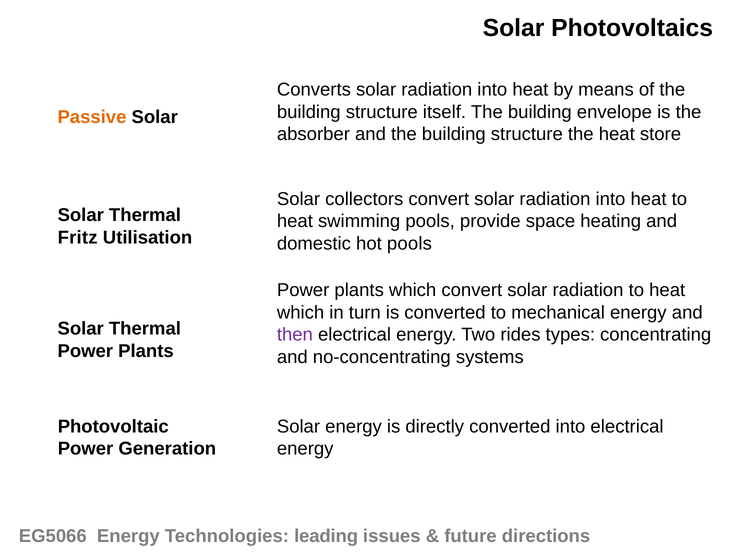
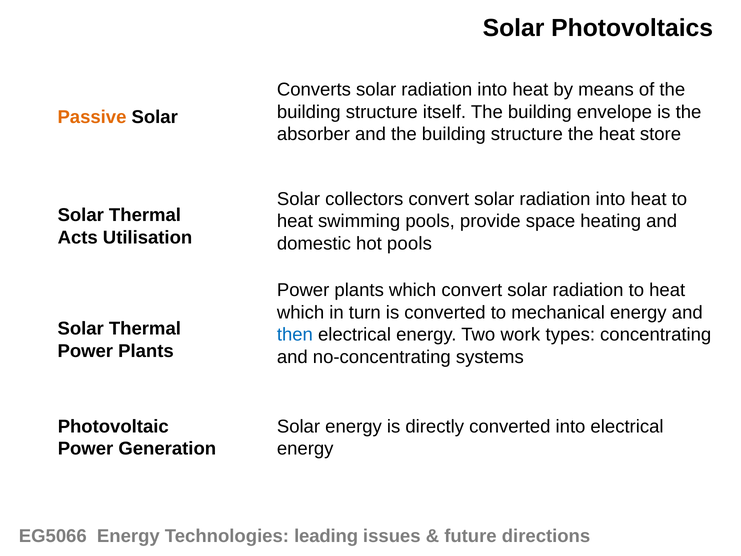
Fritz: Fritz -> Acts (78, 237)
then colour: purple -> blue (295, 335)
rides: rides -> work (520, 335)
